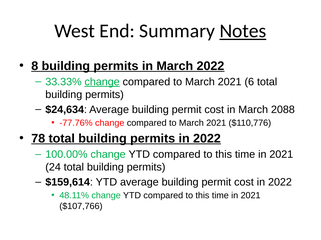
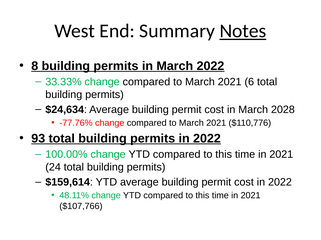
change underline: present -> none (102, 82)
2088: 2088 -> 2028 (283, 110)
78: 78 -> 93 (38, 139)
